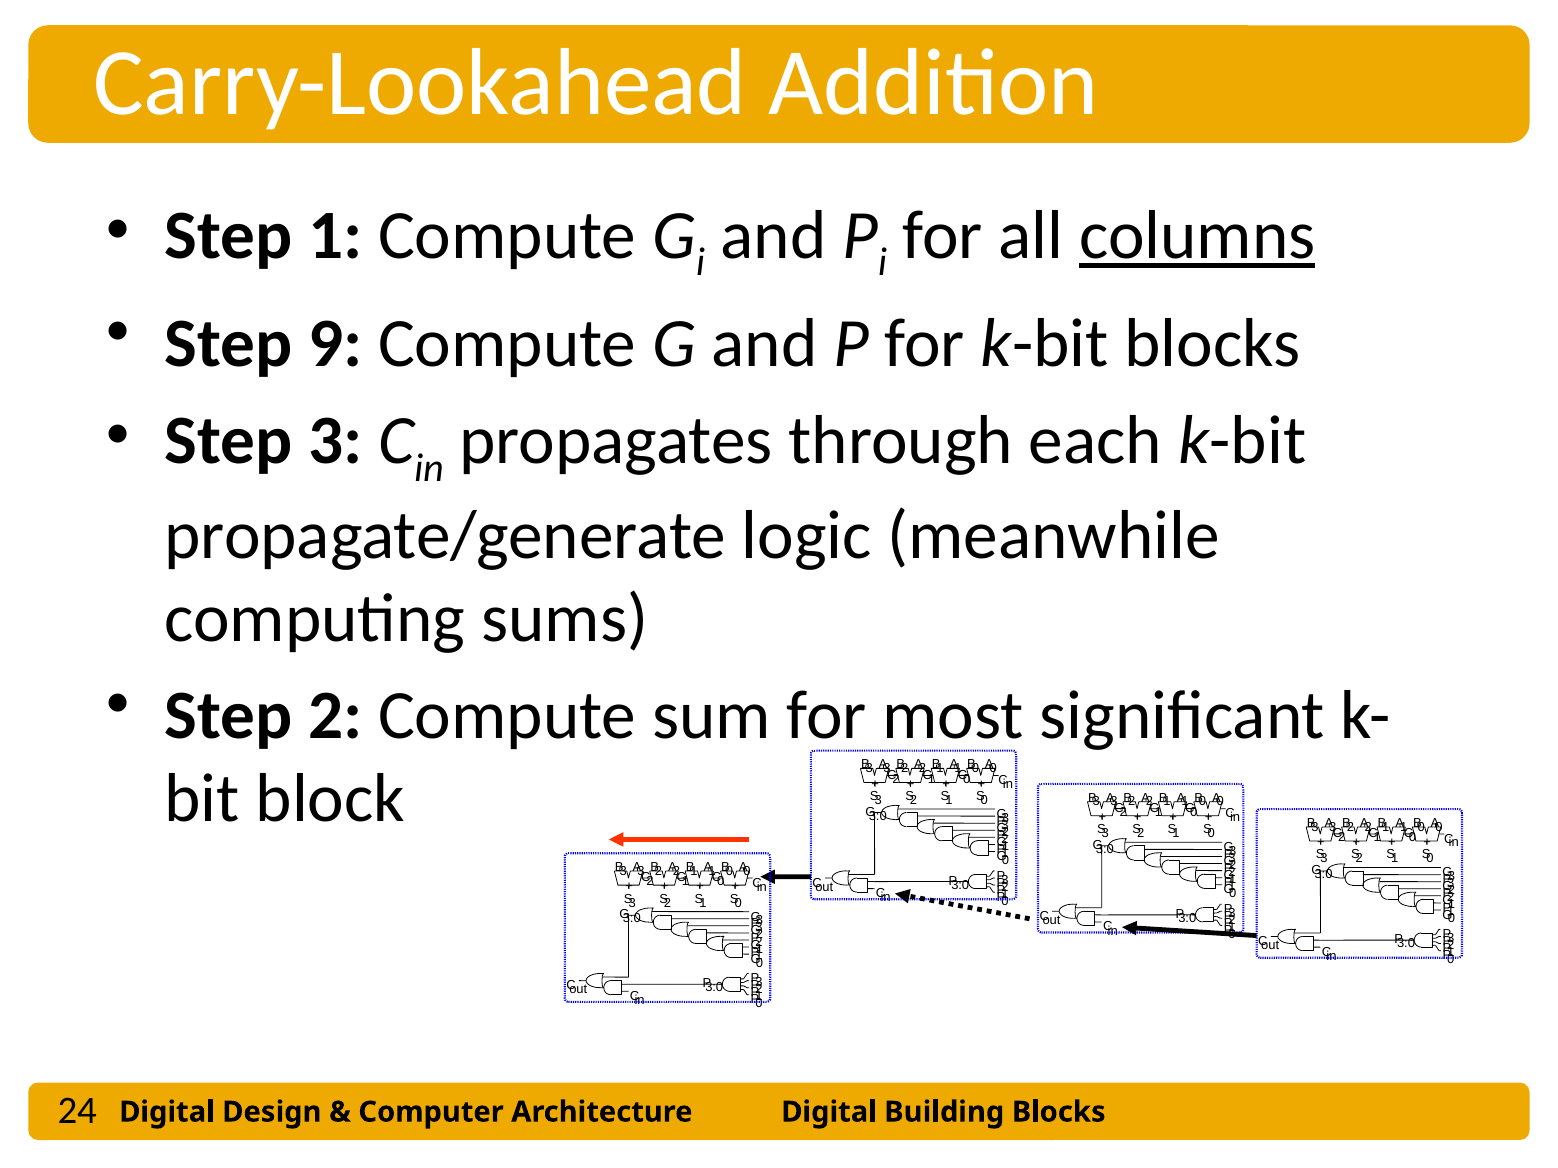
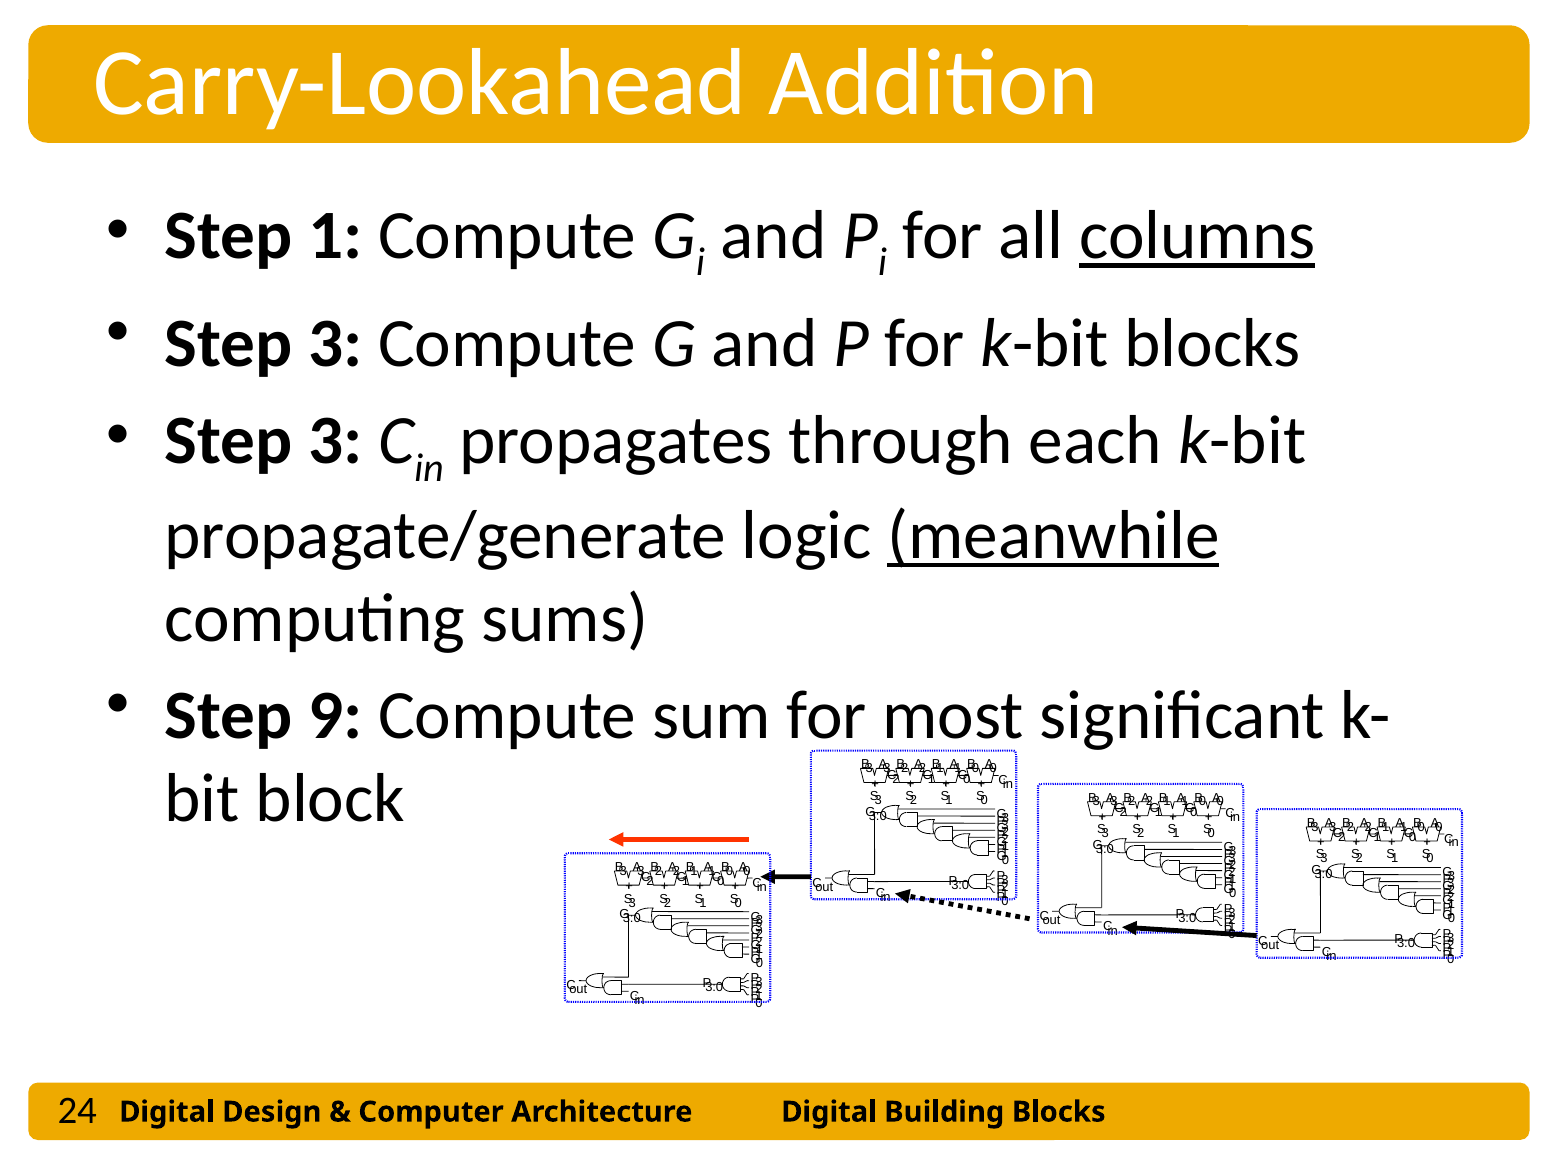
9: 9 -> 3 (335, 344)
meanwhile underline: none -> present (1053, 536)
2: 2 -> 9 (335, 716)
